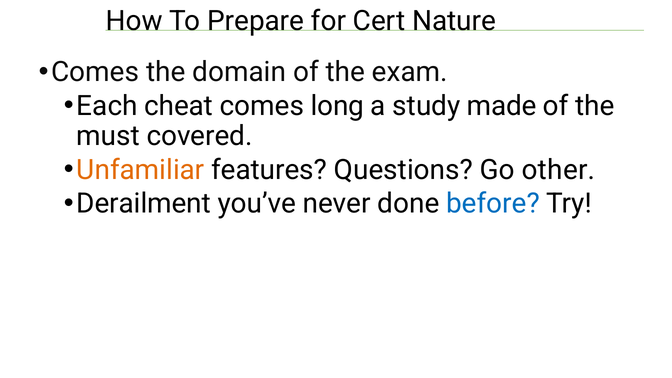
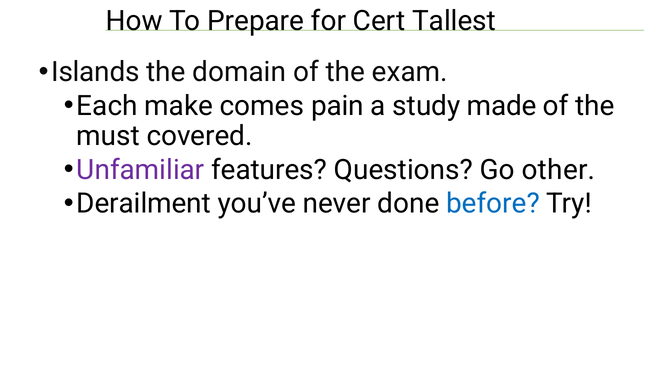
Nature: Nature -> Tallest (454, 21)
Comes: Comes -> Islands (95, 72)
cheat: cheat -> make (179, 106)
long: long -> pain (337, 106)
Unfamiliar colour: orange -> purple (140, 170)
